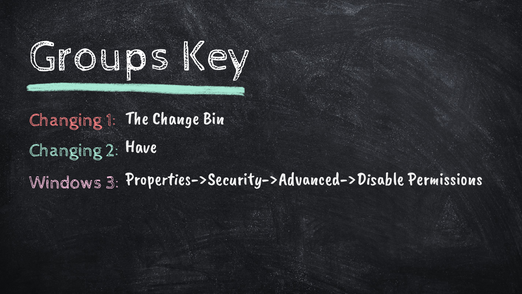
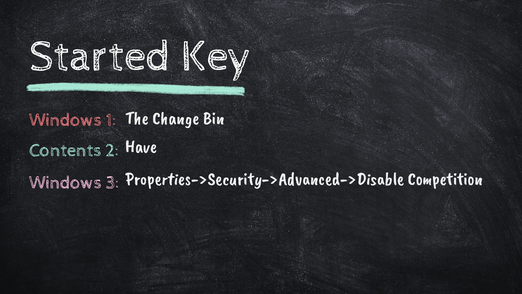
Groups: Groups -> Started (100, 56)
Changing: Changing -> Windows (66, 120)
Changing: Changing -> Contents (66, 150)
Permissions: Permissions -> Competition (445, 178)
